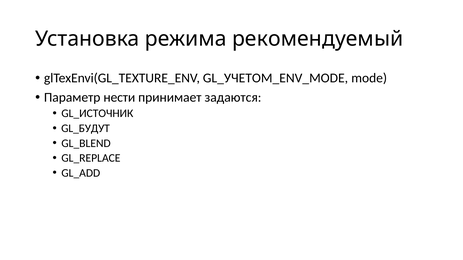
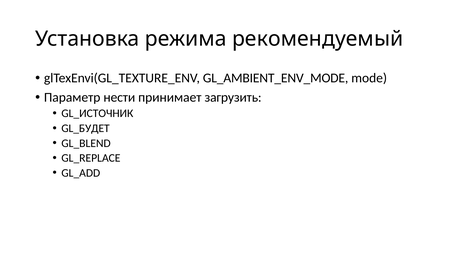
GL_УЧЕТОМ_ENV_MODE: GL_УЧЕТОМ_ENV_MODE -> GL_AMBIENT_ENV_MODE (276, 78)
задаются: задаются -> загрузить (233, 98)
GL_БУДУТ: GL_БУДУТ -> GL_БУДЕТ (86, 129)
